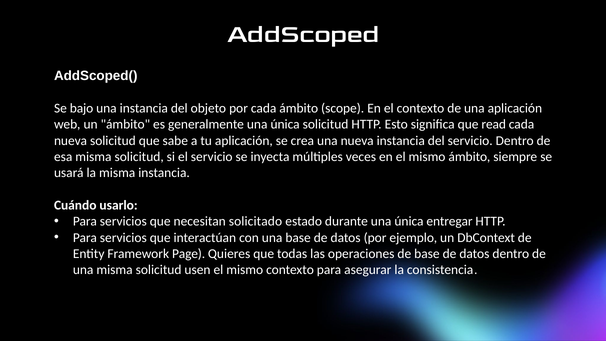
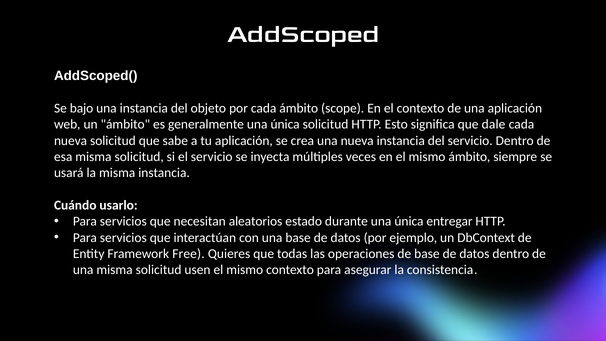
read: read -> dale (494, 124)
solicitado: solicitado -> aleatorios (256, 221)
Page: Page -> Free (188, 254)
